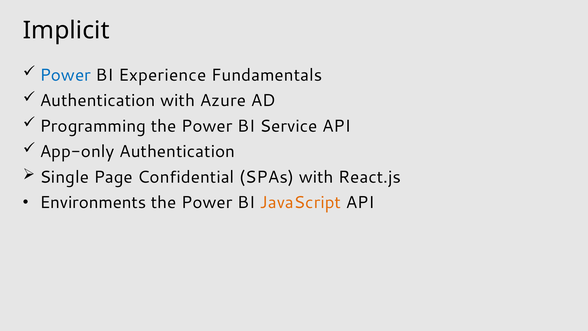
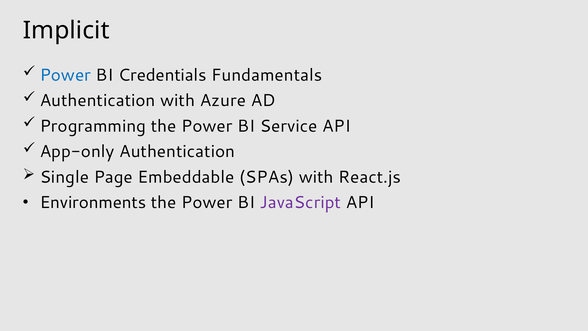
Experience: Experience -> Credentials (162, 75)
Confidential: Confidential -> Embeddable (186, 177)
JavaScript colour: orange -> purple (300, 202)
